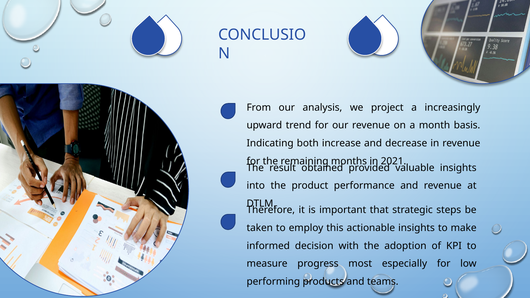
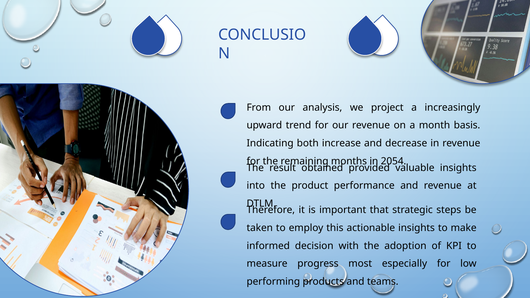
2021: 2021 -> 2054 (393, 161)
